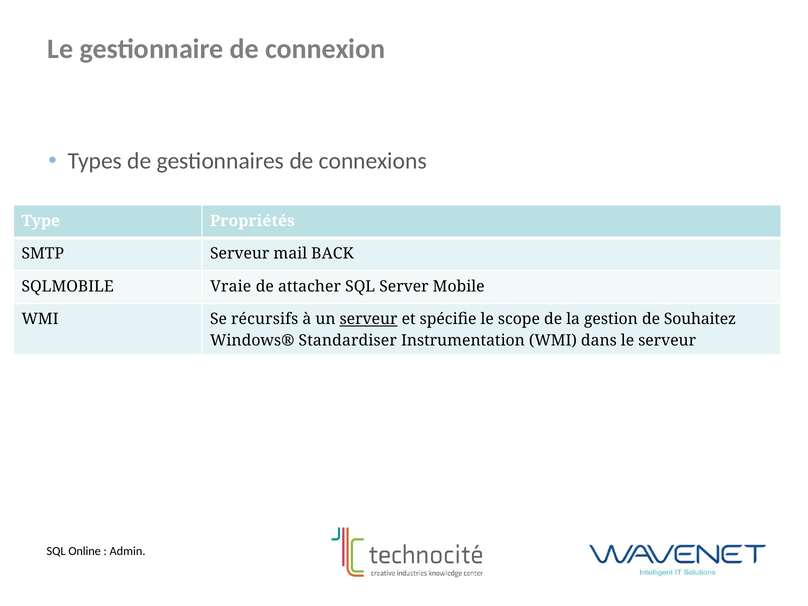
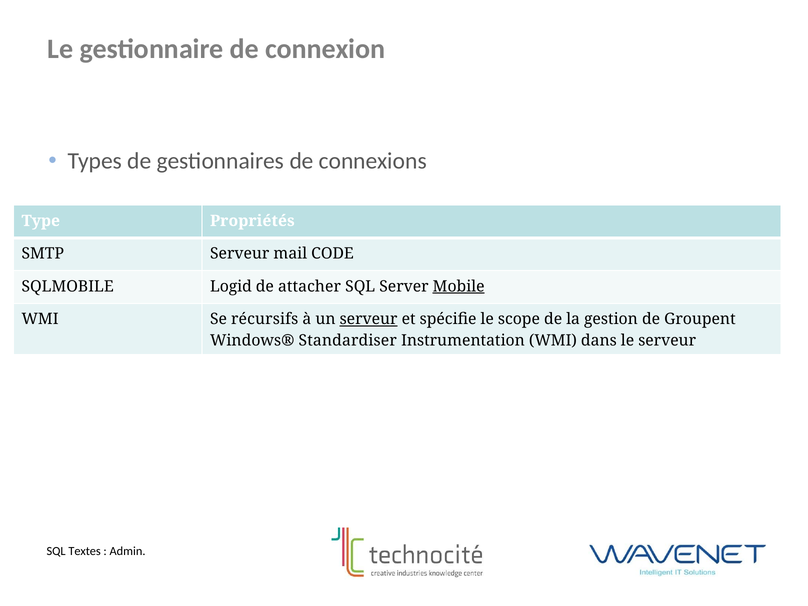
BACK: BACK -> CODE (333, 254)
Vraie: Vraie -> Logid (231, 286)
Mobile underline: none -> present (459, 286)
Souhaitez: Souhaitez -> Groupent (700, 319)
Online: Online -> Textes (85, 551)
